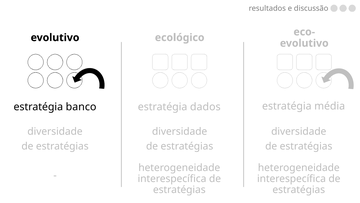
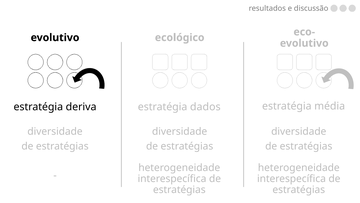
banco: banco -> deriva (81, 107)
